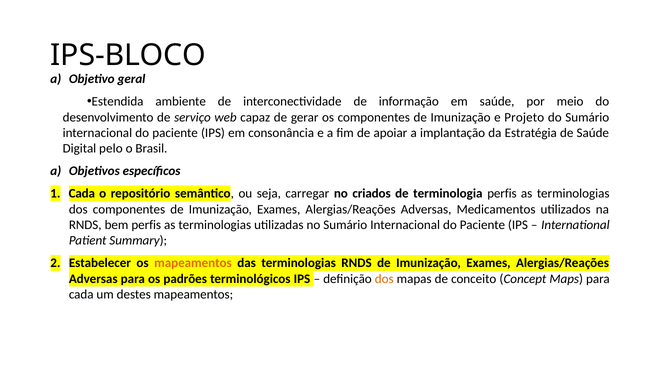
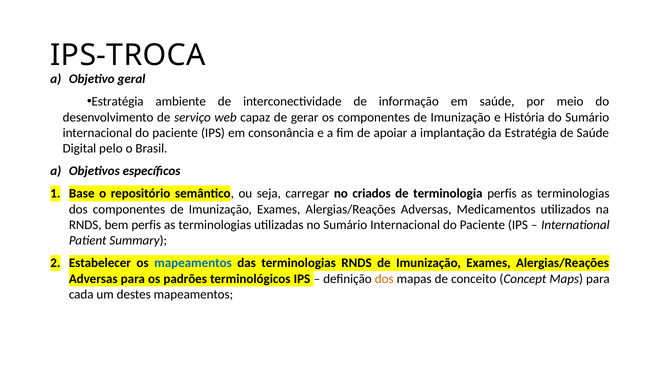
IPS-BLOCO: IPS-BLOCO -> IPS-TROCA (128, 55)
Estendida: Estendida -> Estratégia (118, 102)
Projeto: Projeto -> História (524, 117)
Cada: Cada -> Base (82, 194)
mapeamentos colour: orange -> blue (193, 263)
